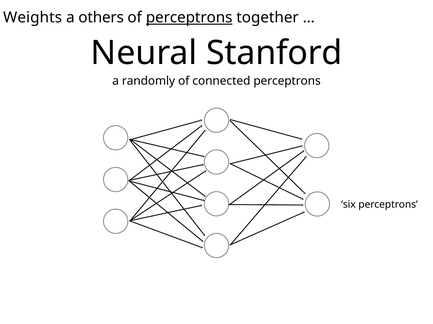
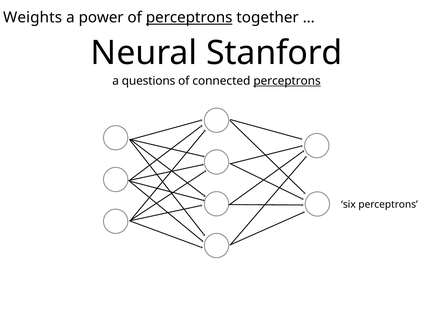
others: others -> power (101, 18)
randomly: randomly -> questions (149, 81)
perceptrons underline: none -> present (287, 81)
